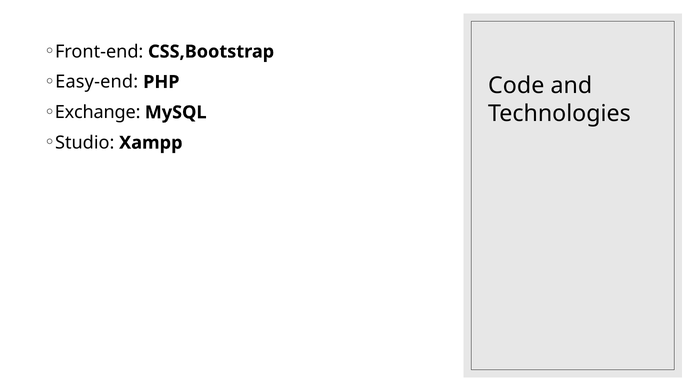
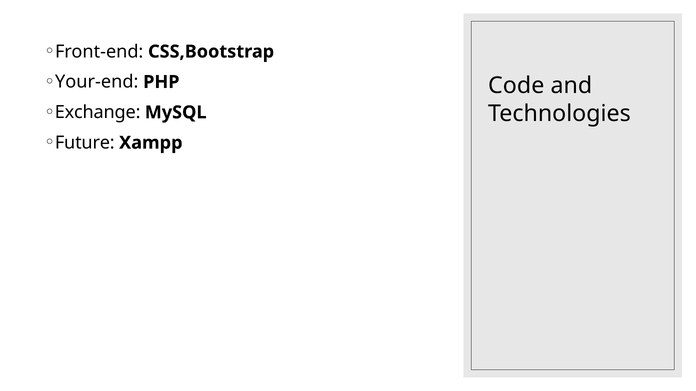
Easy-end: Easy-end -> Your-end (97, 82)
Studio: Studio -> Future (85, 143)
